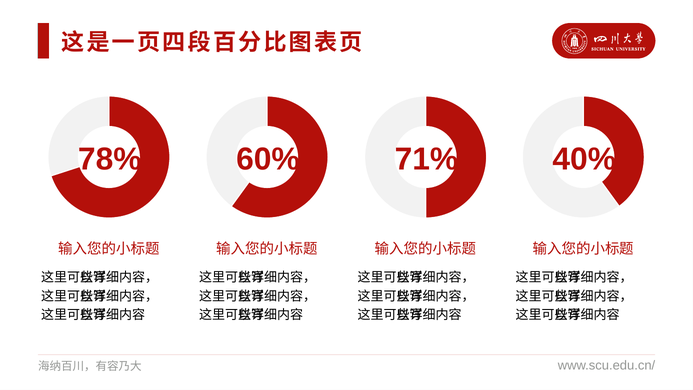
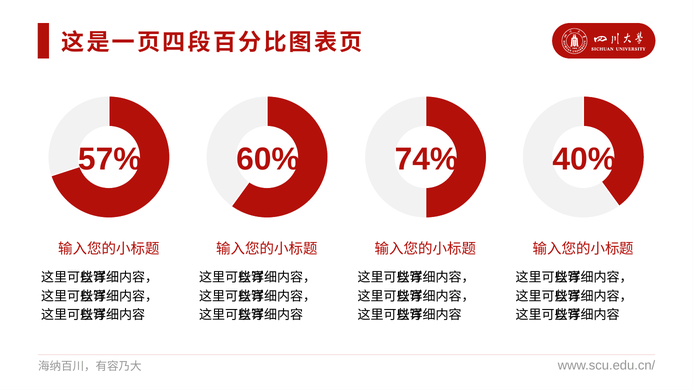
78%: 78% -> 57% (110, 159)
71%: 71% -> 74% (426, 159)
